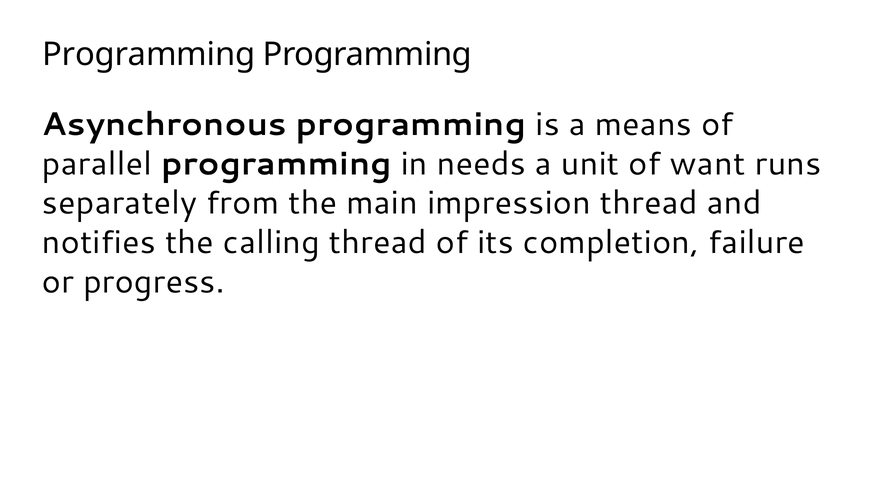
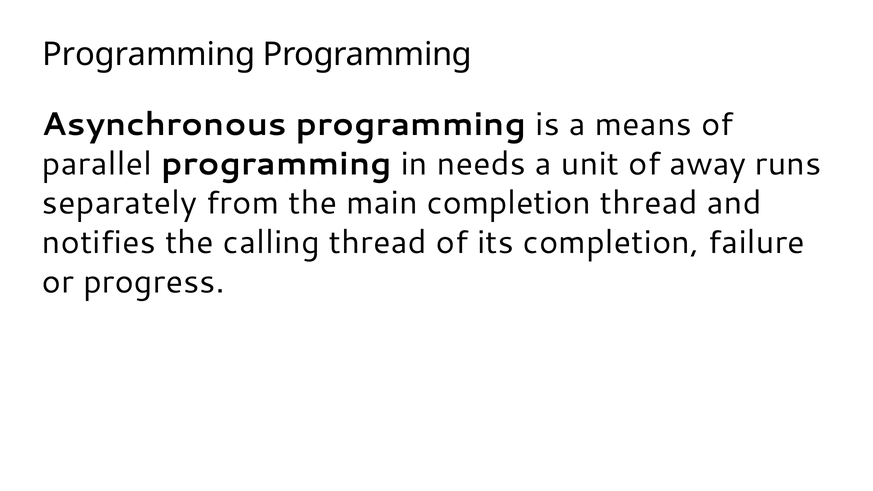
want: want -> away (708, 164)
main impression: impression -> completion (509, 203)
